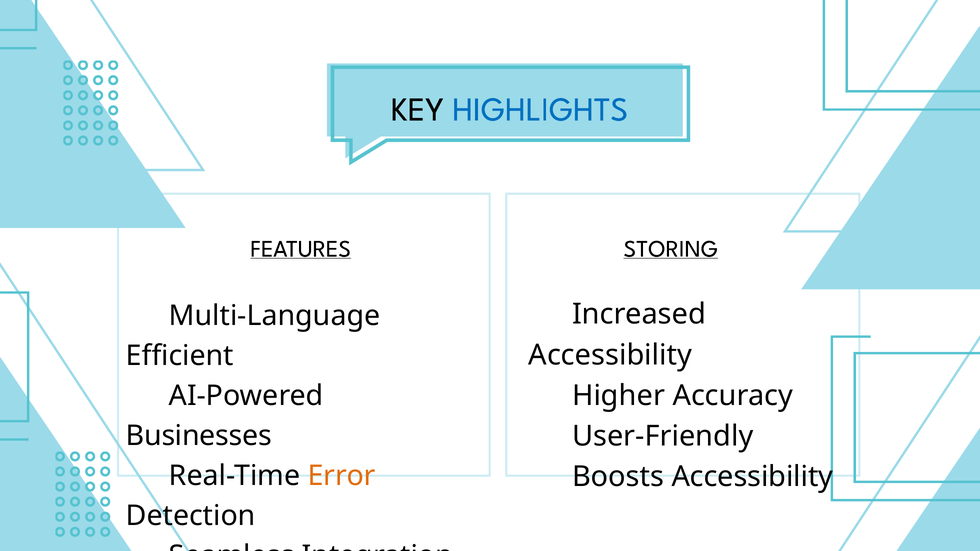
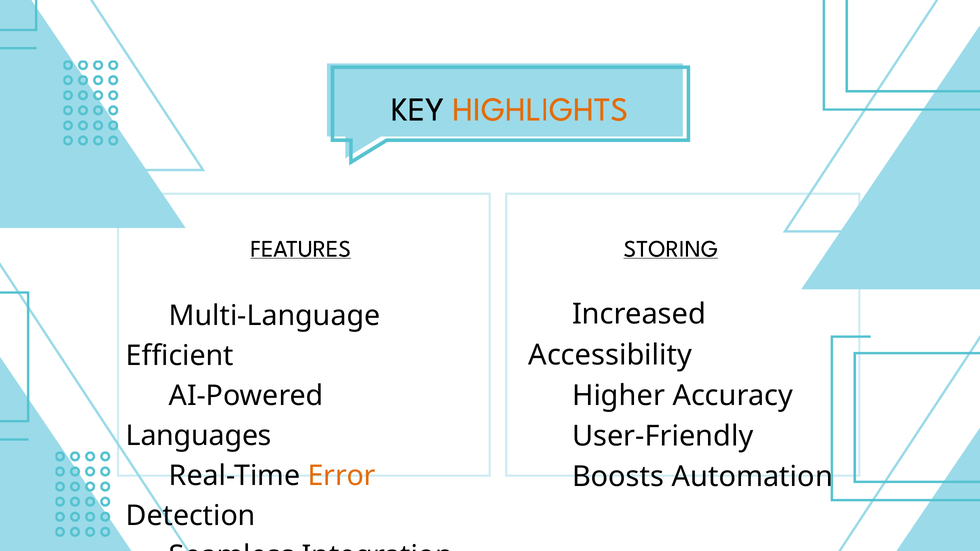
HIGHLIGHTS colour: blue -> orange (540, 110)
Businesses: Businesses -> Languages (199, 436)
Boosts Accessibility: Accessibility -> Automation (752, 477)
